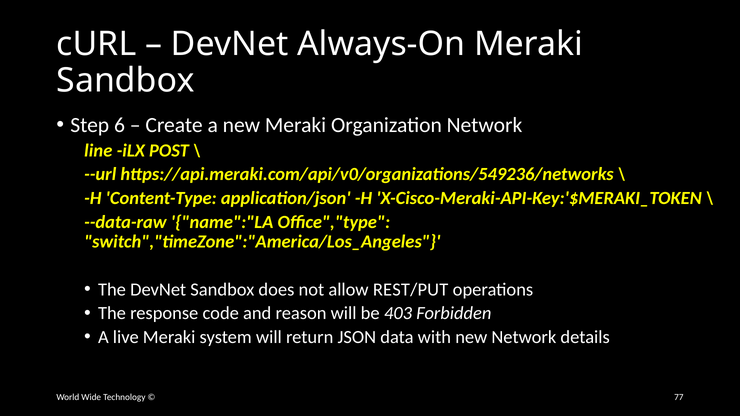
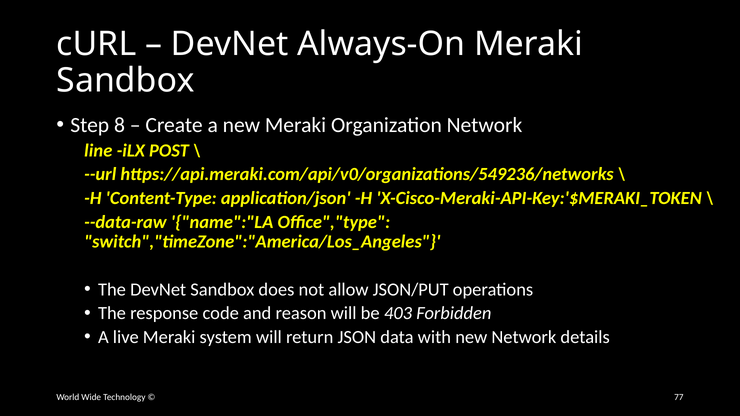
6: 6 -> 8 (119, 125)
REST/PUT: REST/PUT -> JSON/PUT (411, 290)
